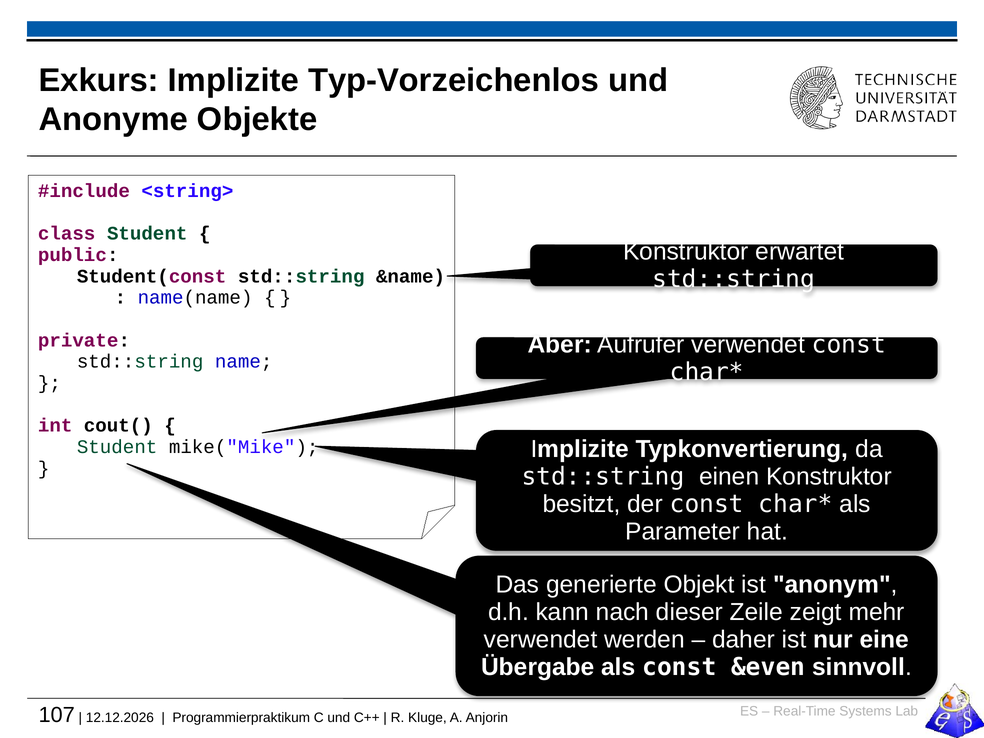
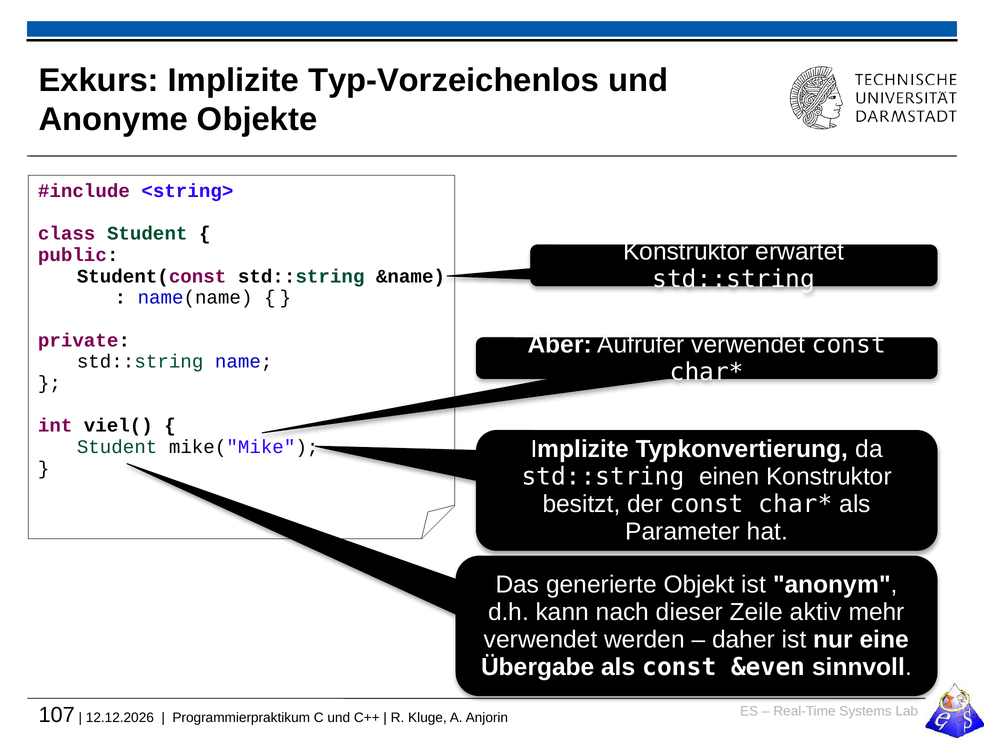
cout(: cout( -> viel( (118, 426)
zeigt: zeigt -> aktiv (816, 612)
